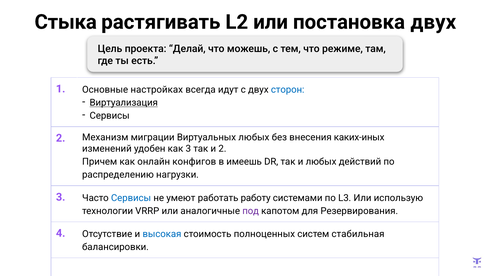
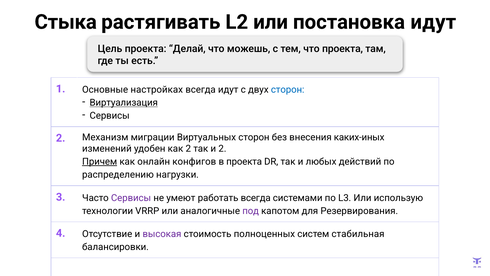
постановка двух: двух -> идут (433, 22)
что режиме: режиме -> проекта (342, 49)
Виртуальных любых: любых -> сторон (254, 137)
как 3: 3 -> 2 (188, 148)
Причем underline: none -> present (100, 161)
в имеешь: имеешь -> проекта (244, 161)
Сервисы colour: blue -> purple (131, 198)
работать работу: работу -> всегда (256, 198)
высокая colour: blue -> purple (162, 234)
